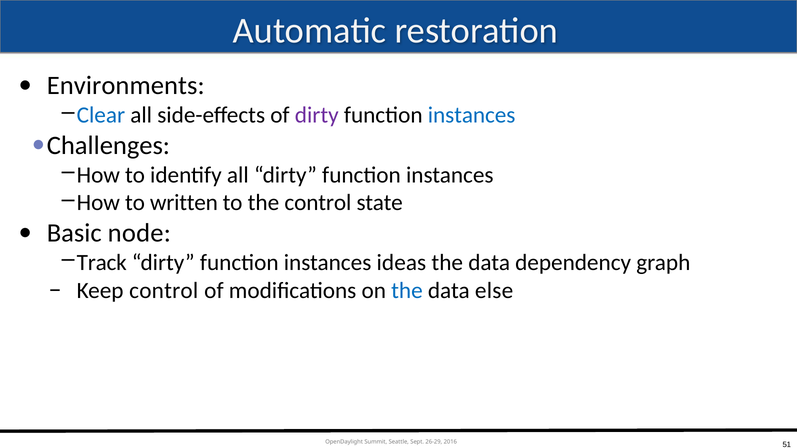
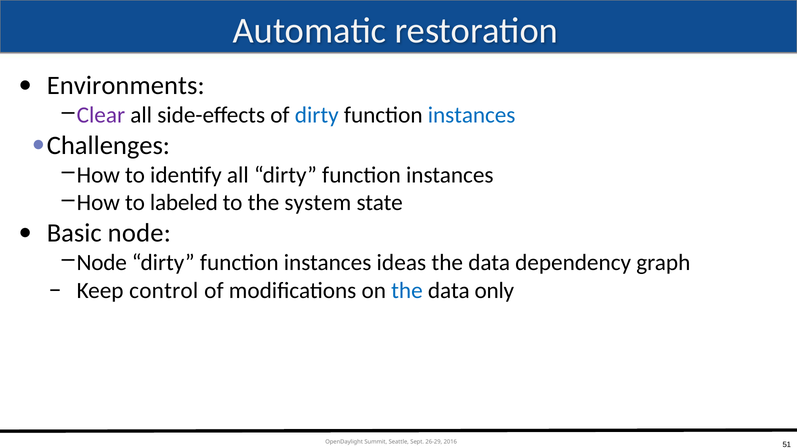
Clear colour: blue -> purple (101, 115)
dirty colour: purple -> blue (317, 115)
written: written -> labeled (184, 203)
the control: control -> system (318, 203)
Track: Track -> Node (102, 263)
else: else -> only (494, 291)
